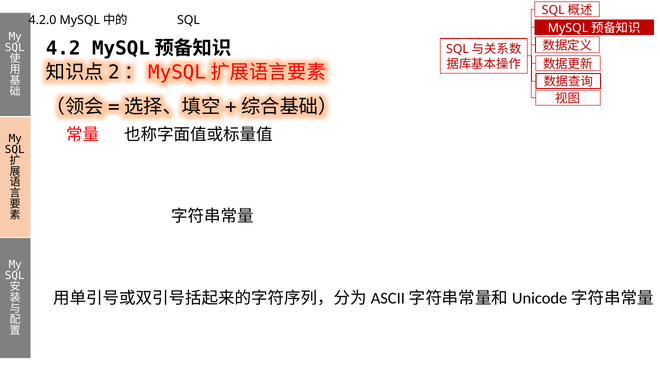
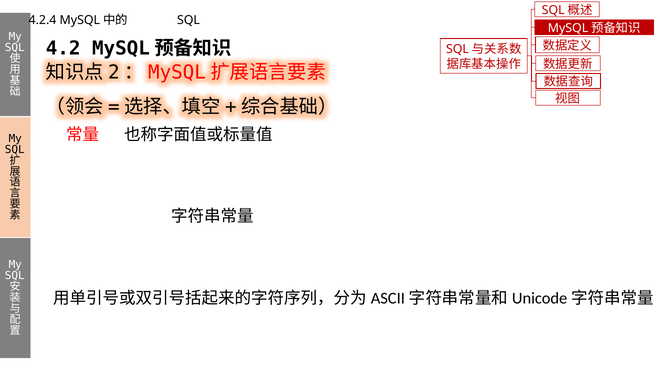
4.2.0: 4.2.0 -> 4.2.4 (43, 20)
